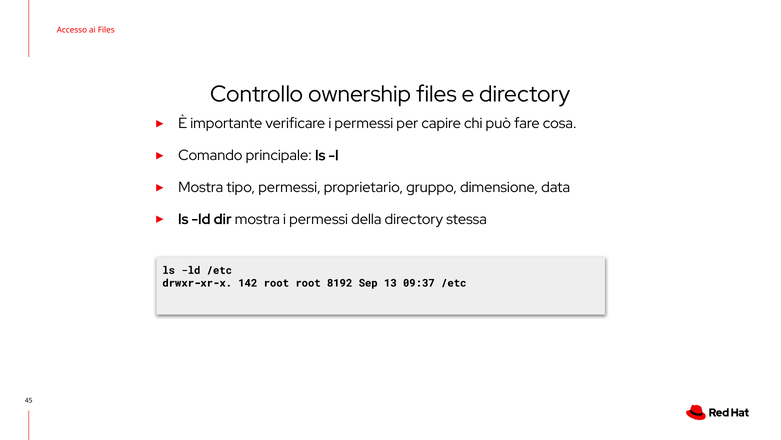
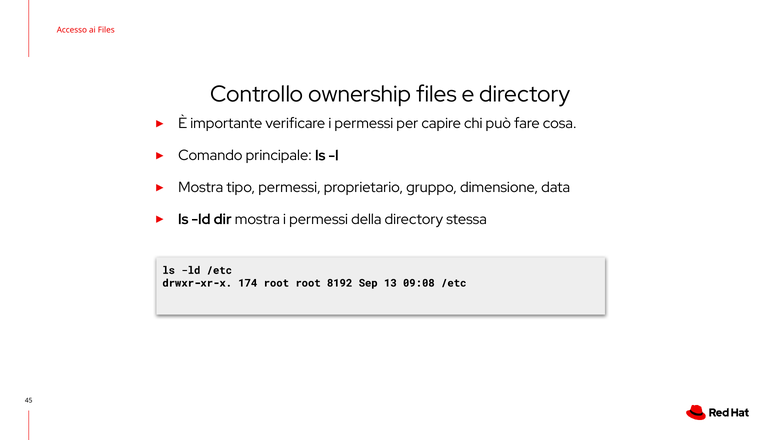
142: 142 -> 174 (248, 283)
09:37: 09:37 -> 09:08 (419, 283)
